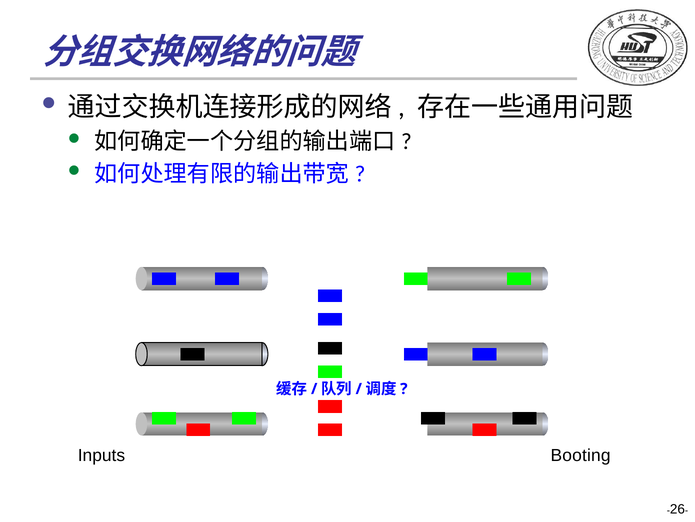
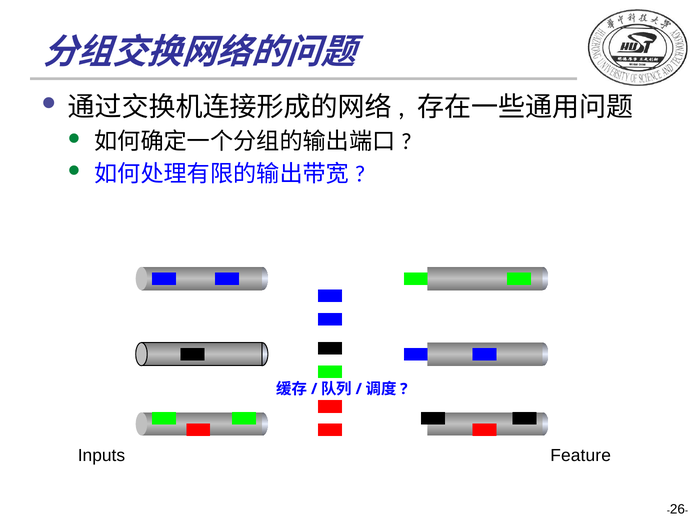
Booting: Booting -> Feature (581, 455)
